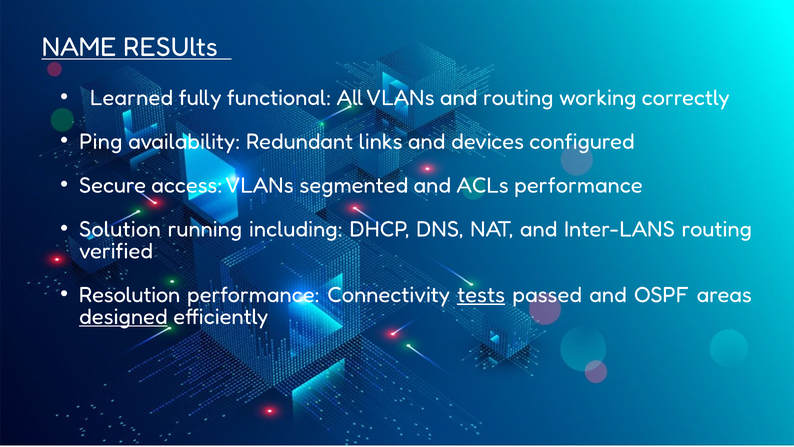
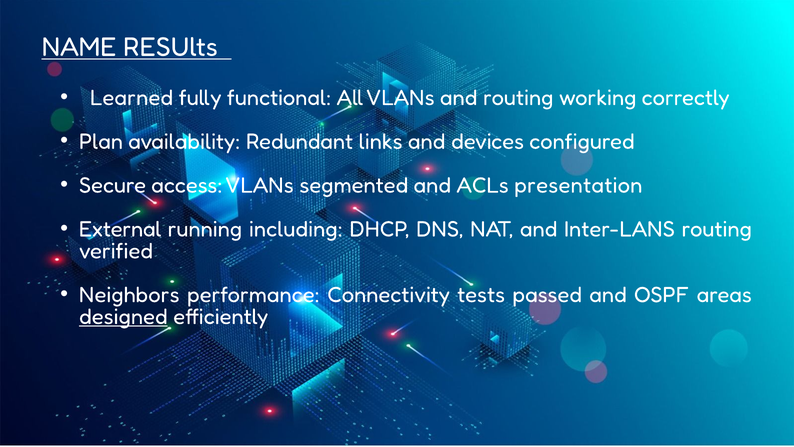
Ping: Ping -> Plan (101, 141)
ACLs performance: performance -> presentation (578, 185)
Solution: Solution -> External (120, 229)
Resolution: Resolution -> Neighbors (129, 295)
tests underline: present -> none (481, 295)
